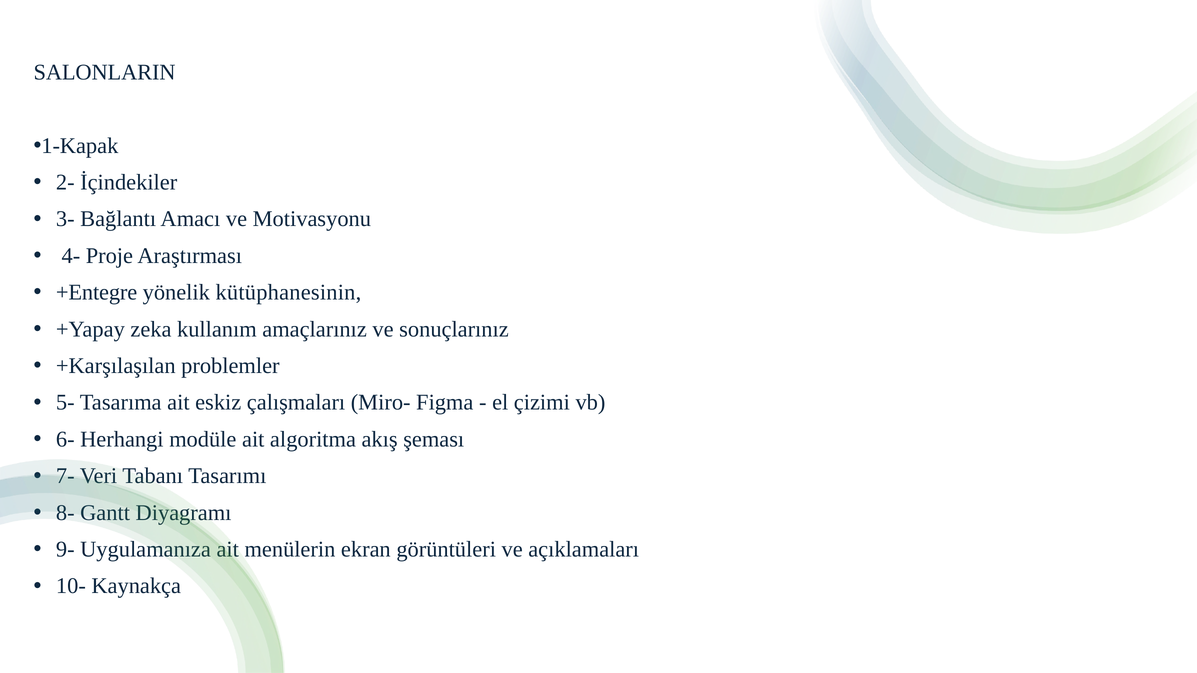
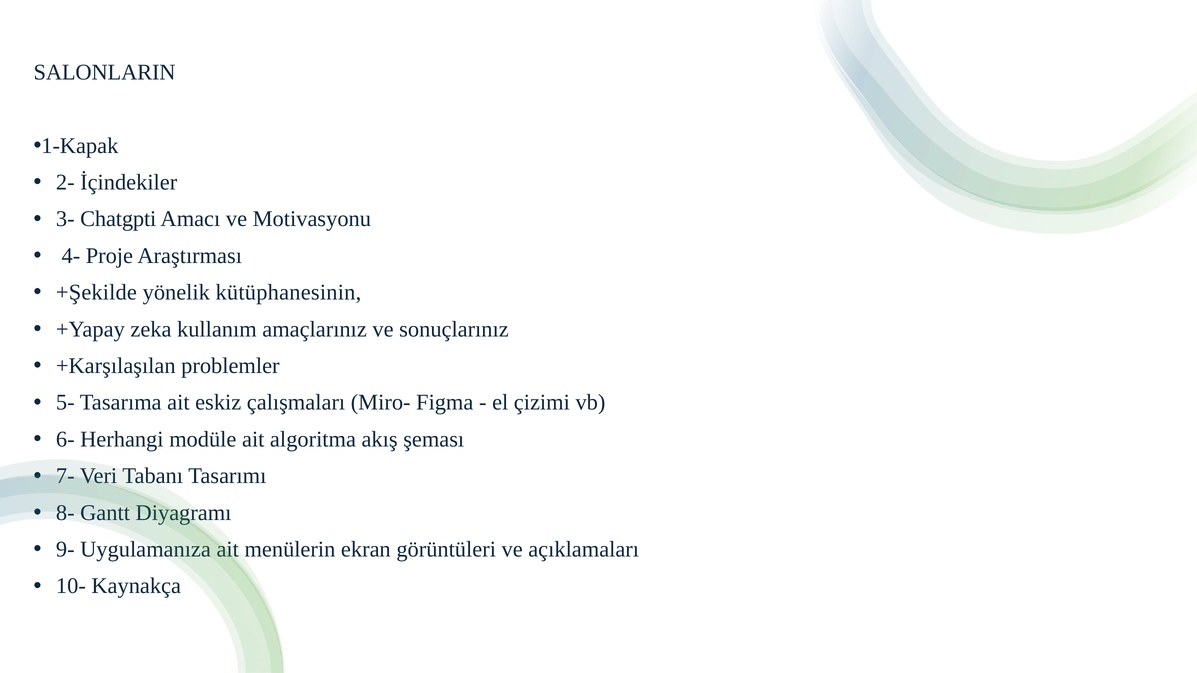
Bağlantı: Bağlantı -> Chatgpti (118, 219)
+Entegre: +Entegre -> +Şekilde (96, 293)
